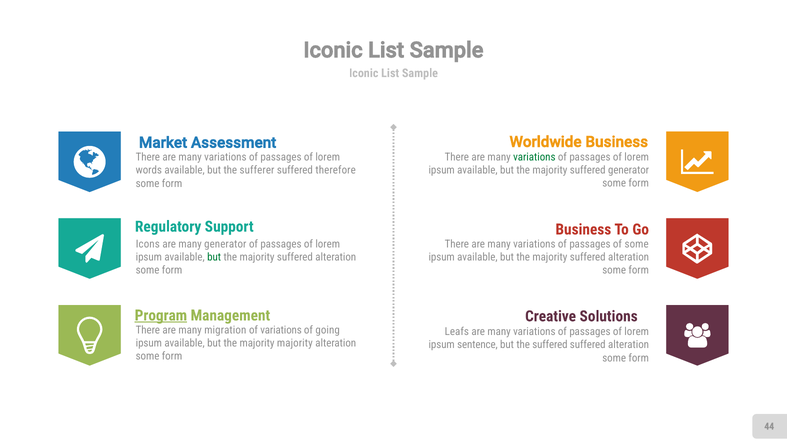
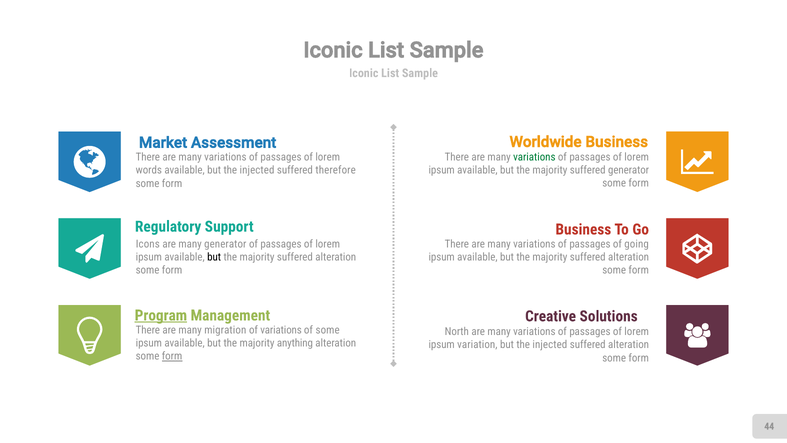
available but the sufferer: sufferer -> injected (257, 170)
of some: some -> going (637, 244)
but colour: green -> black (214, 257)
of going: going -> some (328, 330)
Leafs: Leafs -> North (457, 331)
majority majority: majority -> anything (295, 343)
sentence: sentence -> variation (477, 345)
suffered: suffered -> injected (550, 345)
form underline: none -> present (172, 356)
